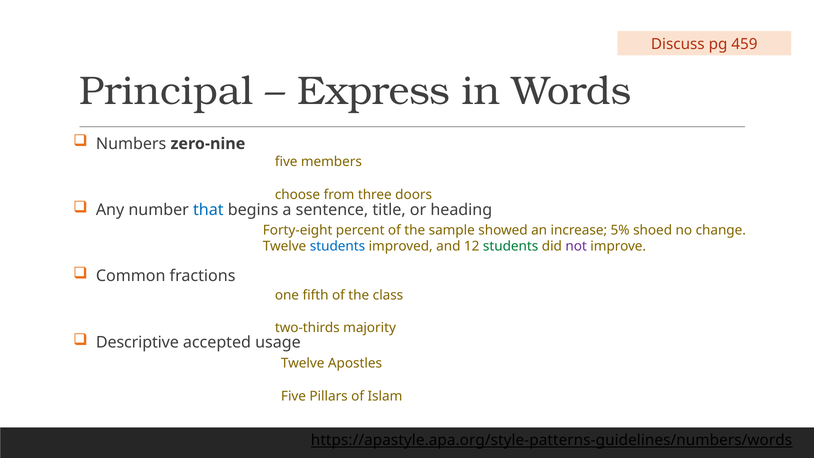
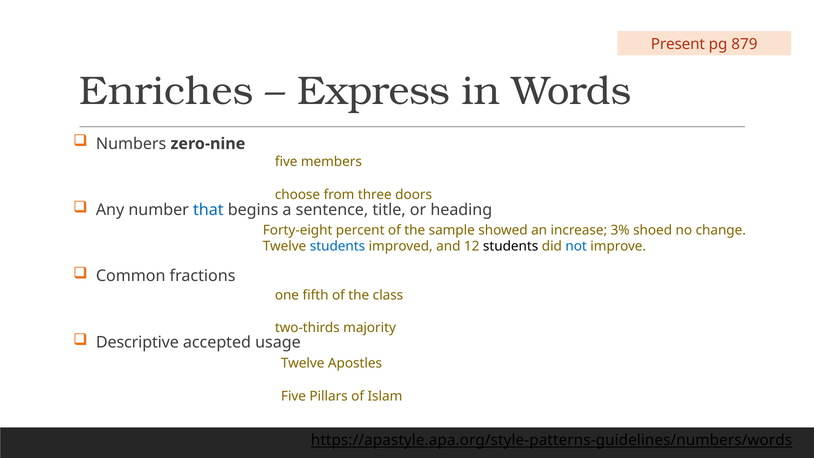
Discuss: Discuss -> Present (678, 44)
459: 459 -> 879 (744, 44)
Principal: Principal -> Enriches (166, 91)
5%: 5% -> 3% (620, 230)
students colour: green -> black (511, 246)
not colour: purple -> blue (576, 246)
